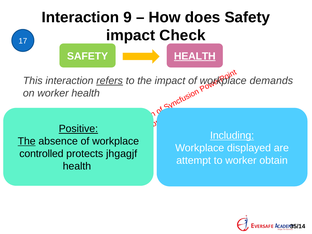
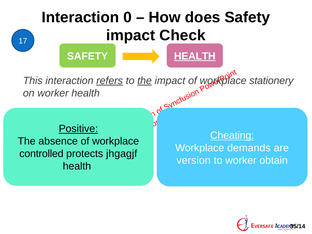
9: 9 -> 0 (128, 17)
the underline: none -> present (145, 81)
demands: demands -> stationery (271, 81)
Including: Including -> Cheating (232, 135)
The underline: present -> none (27, 141)
displayed: displayed -> demands (249, 148)
attempt: attempt -> version (194, 160)
